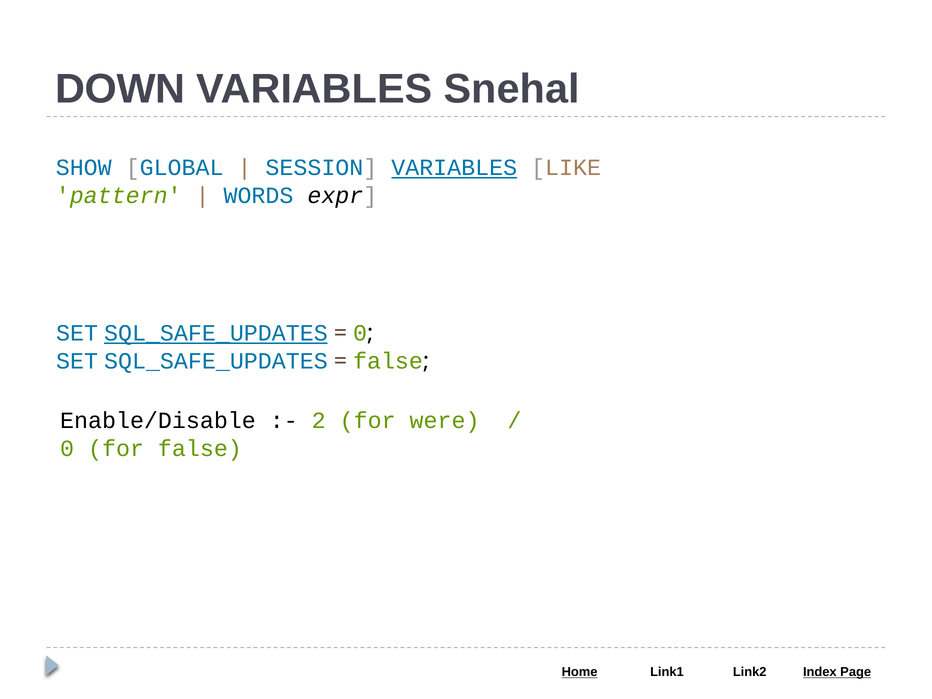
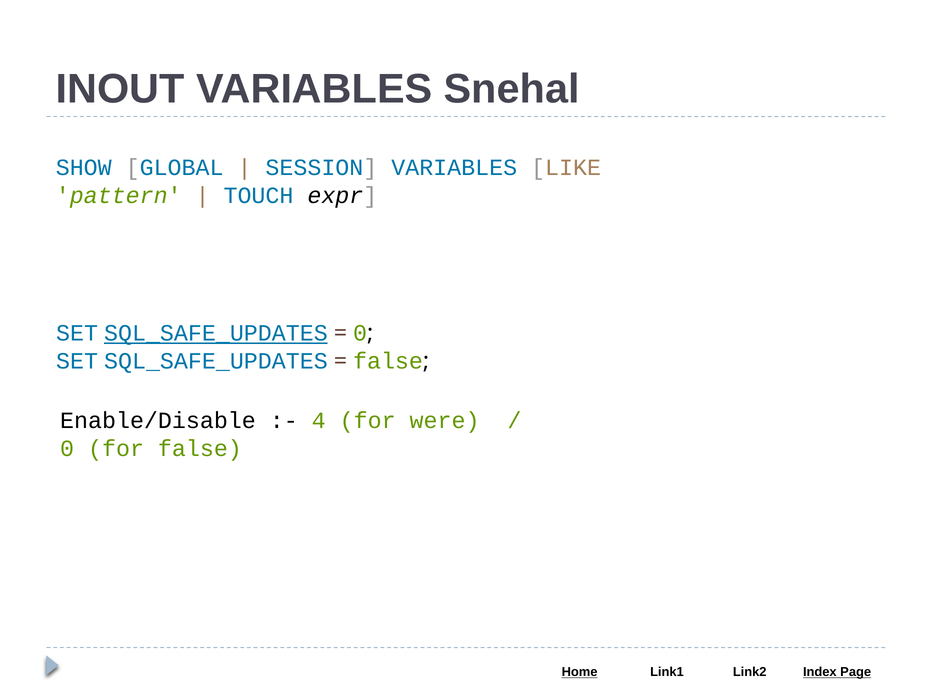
DOWN: DOWN -> INOUT (120, 89)
VARIABLES underline: present -> none (454, 168)
WORDS: WORDS -> TOUCH (258, 196)
2: 2 -> 4 (319, 421)
